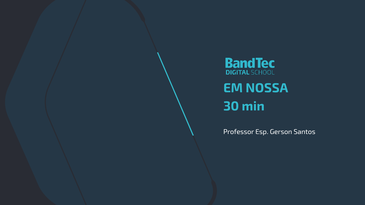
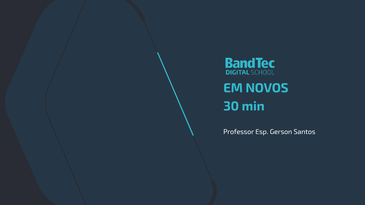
NOSSA: NOSSA -> NOVOS (267, 88)
